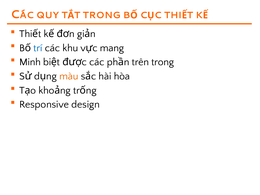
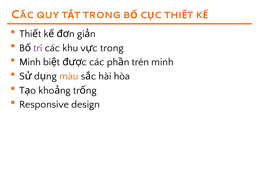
trí colour: blue -> purple (38, 48)
mang: mang -> trong (112, 48)
trên trong: trong -> minh (163, 62)
